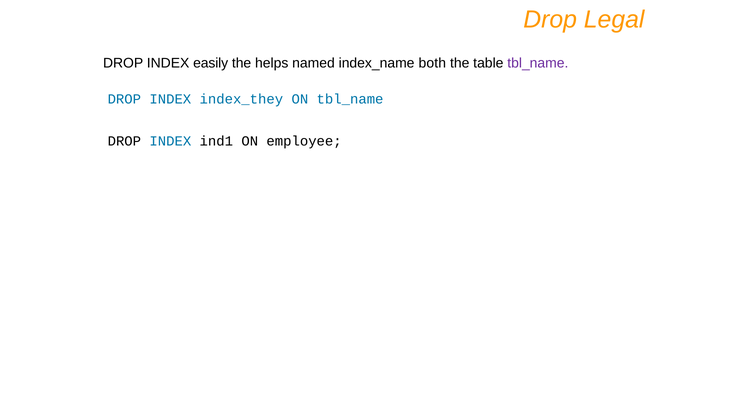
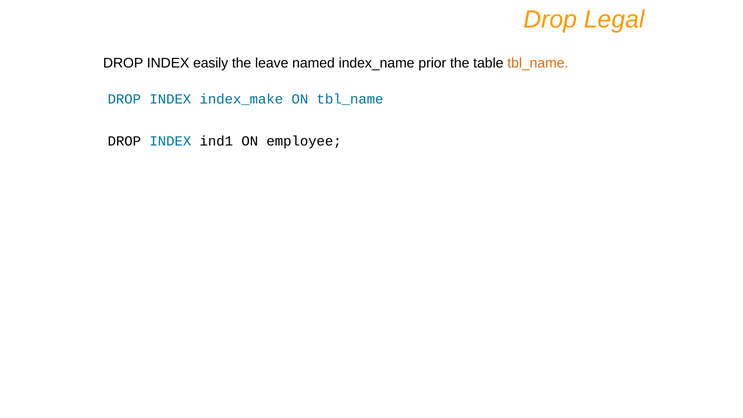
helps: helps -> leave (272, 63)
both: both -> prior (432, 63)
tbl_name colour: purple -> orange (538, 63)
index_they: index_they -> index_make (241, 99)
